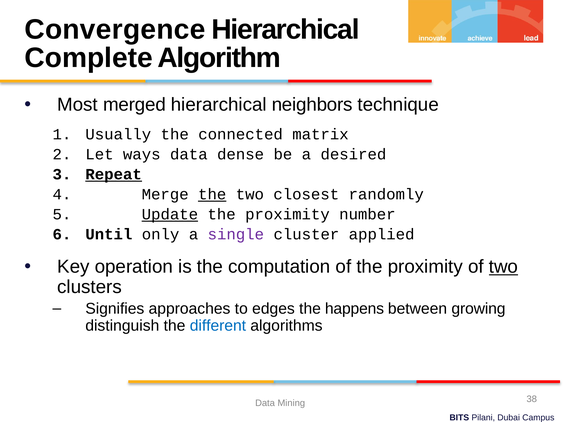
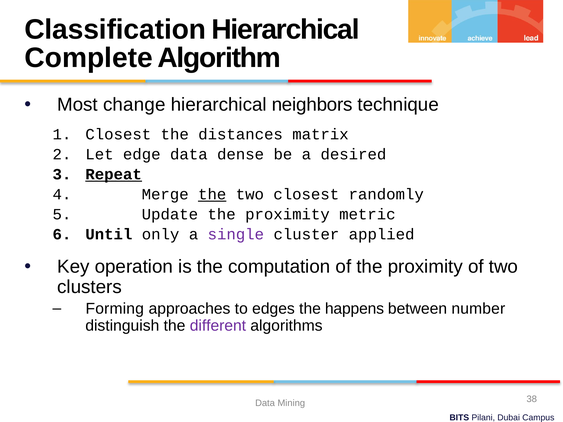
Convergence: Convergence -> Classification (115, 30)
merged: merged -> change (134, 105)
Usually: Usually -> Closest (118, 135)
connected: connected -> distances (241, 135)
ways: ways -> edge (142, 155)
Update underline: present -> none (170, 215)
number: number -> metric (367, 215)
two underline: present -> none (503, 267)
Signifies: Signifies -> Forming (115, 309)
growing: growing -> number (478, 309)
different colour: blue -> purple (218, 326)
